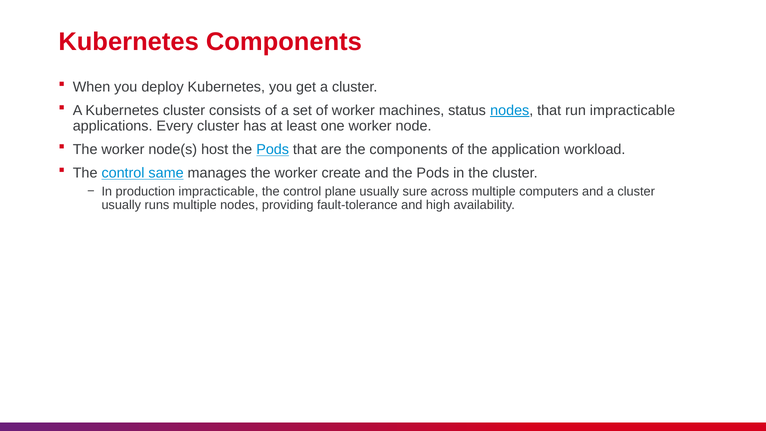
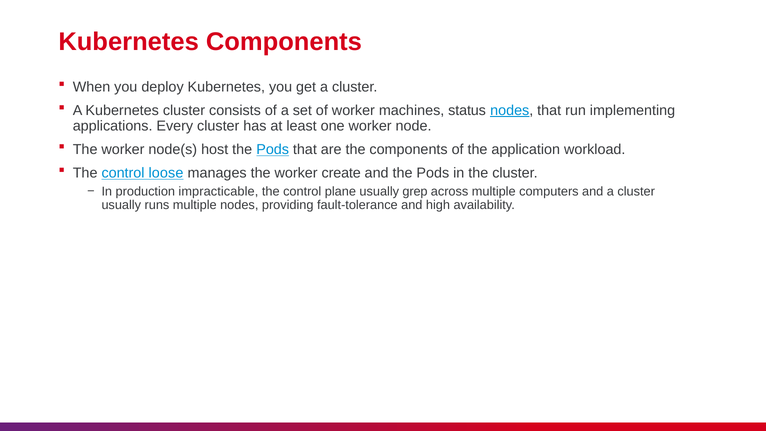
run impracticable: impracticable -> implementing (633, 110)
same: same -> loose (166, 173)
sure: sure -> grep (415, 191)
